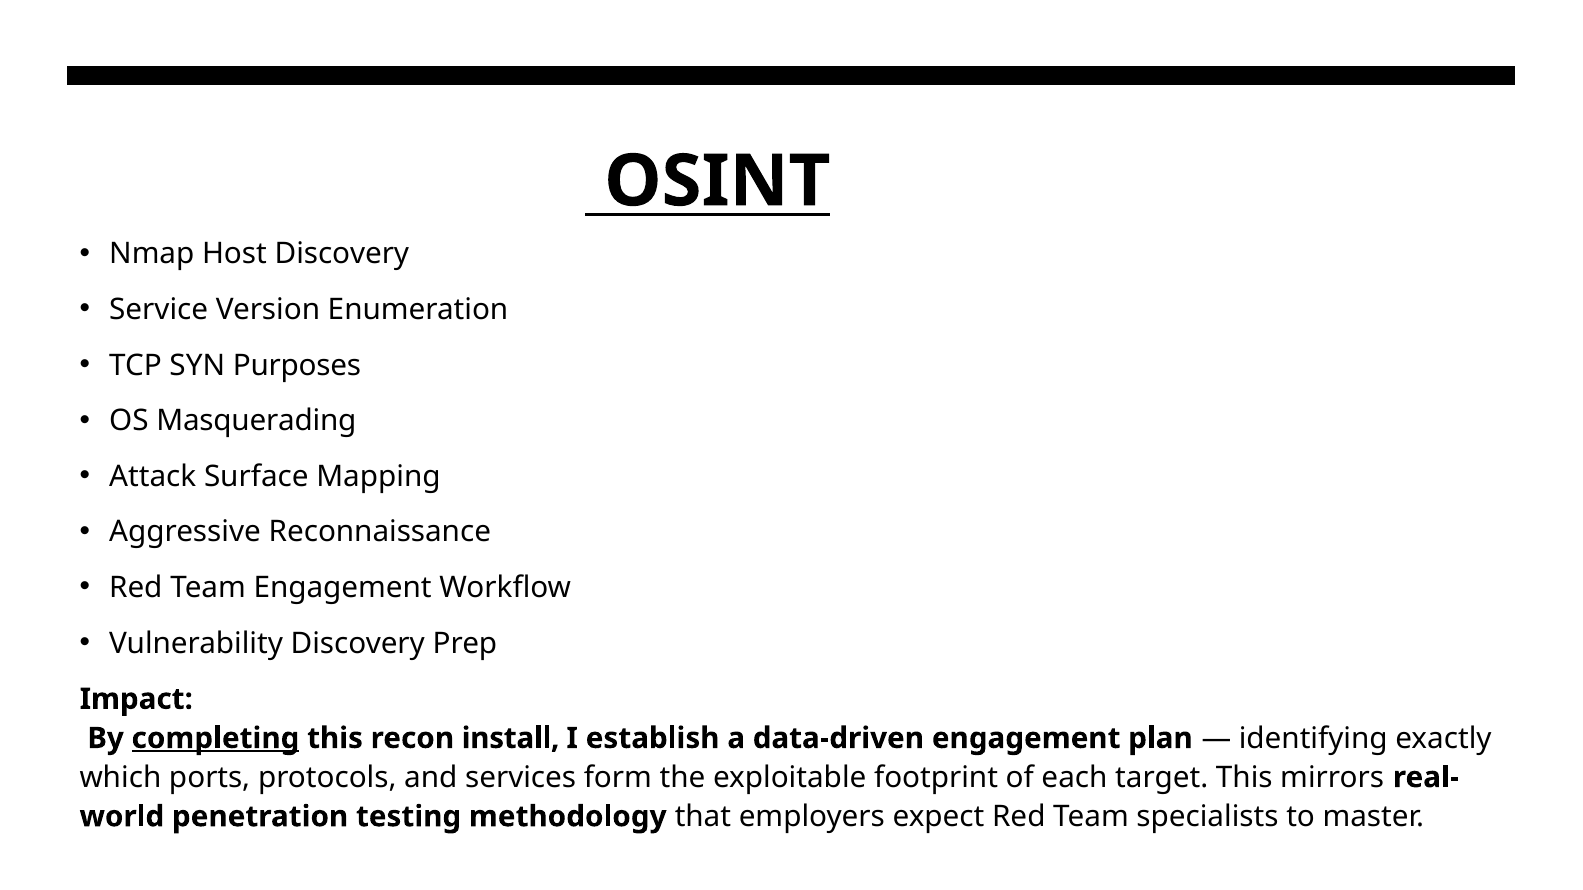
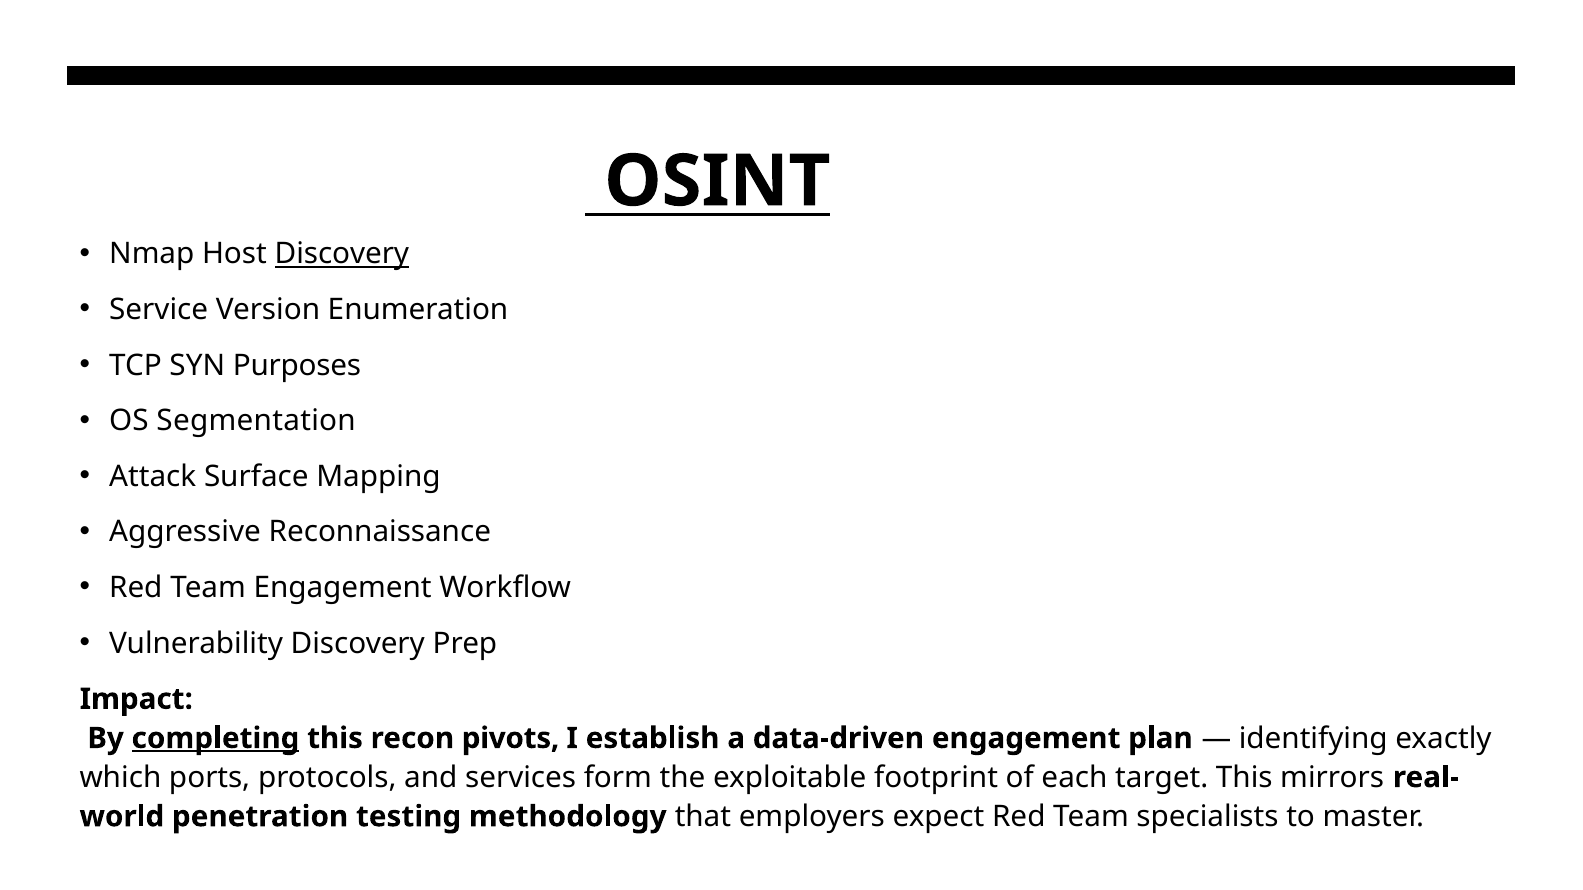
Discovery underline: none -> present (342, 254)
Masquerading: Masquerading -> Segmentation (256, 421)
install: install -> pivots (511, 739)
